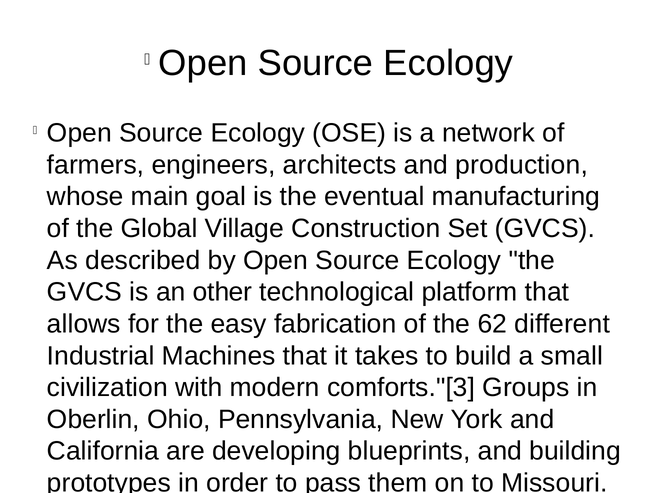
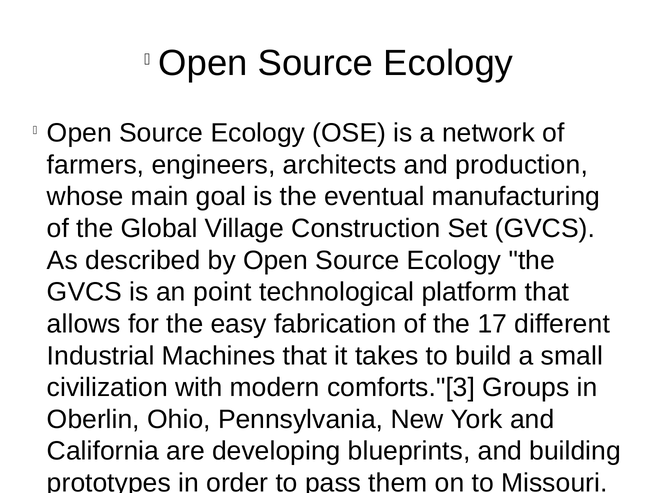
other: other -> point (222, 292)
62: 62 -> 17 (492, 324)
